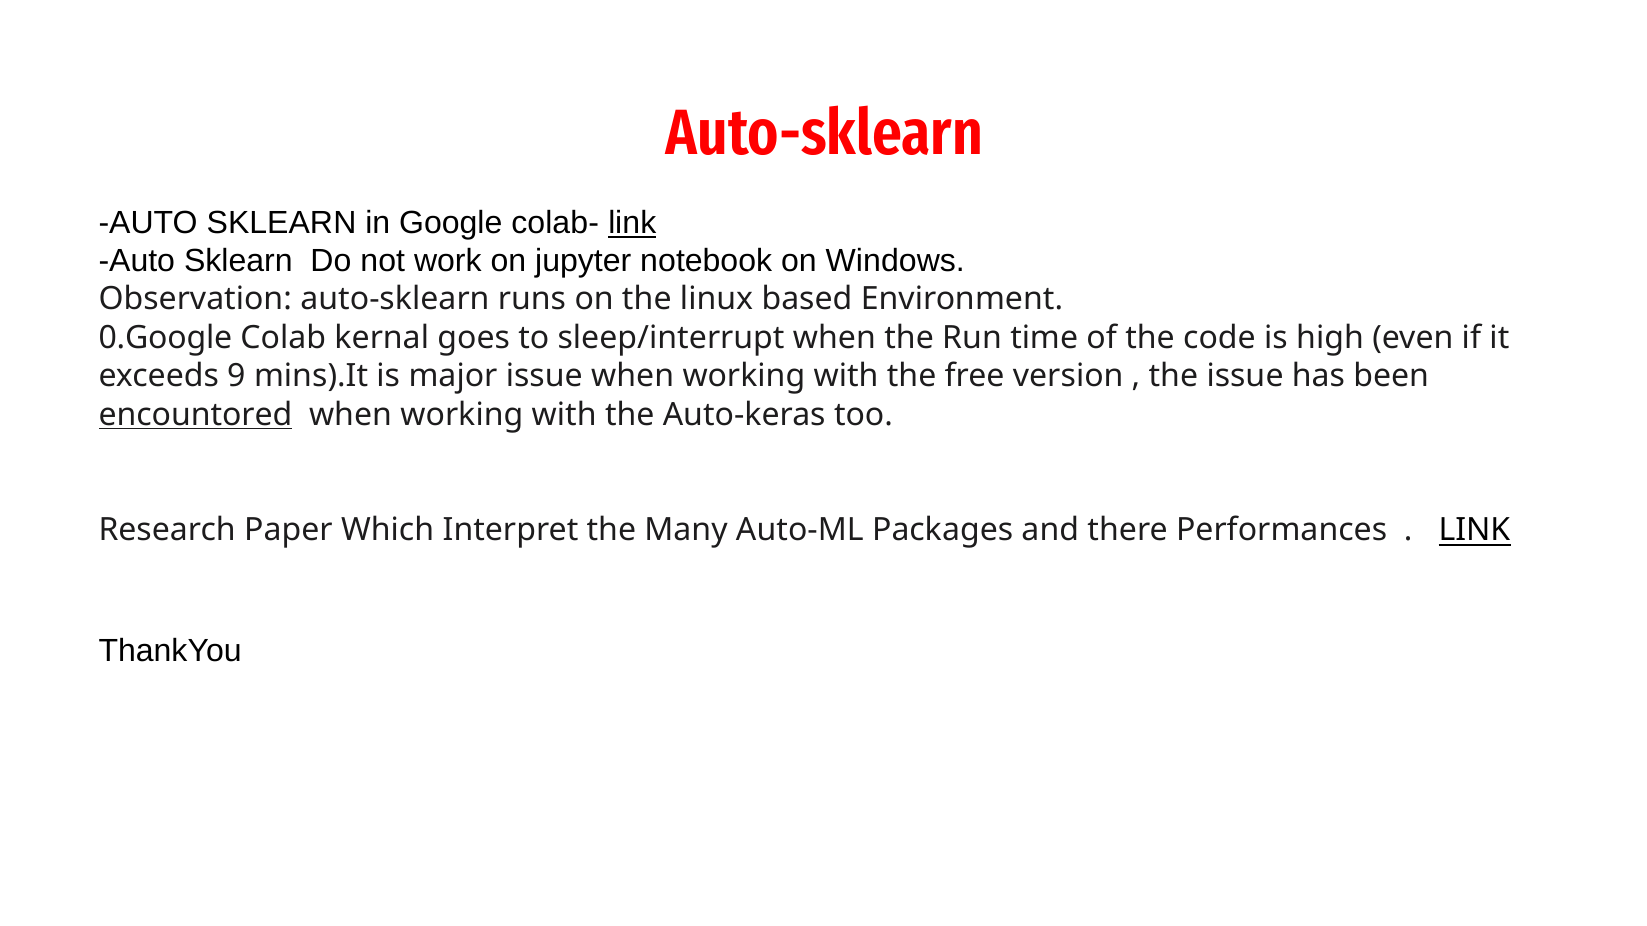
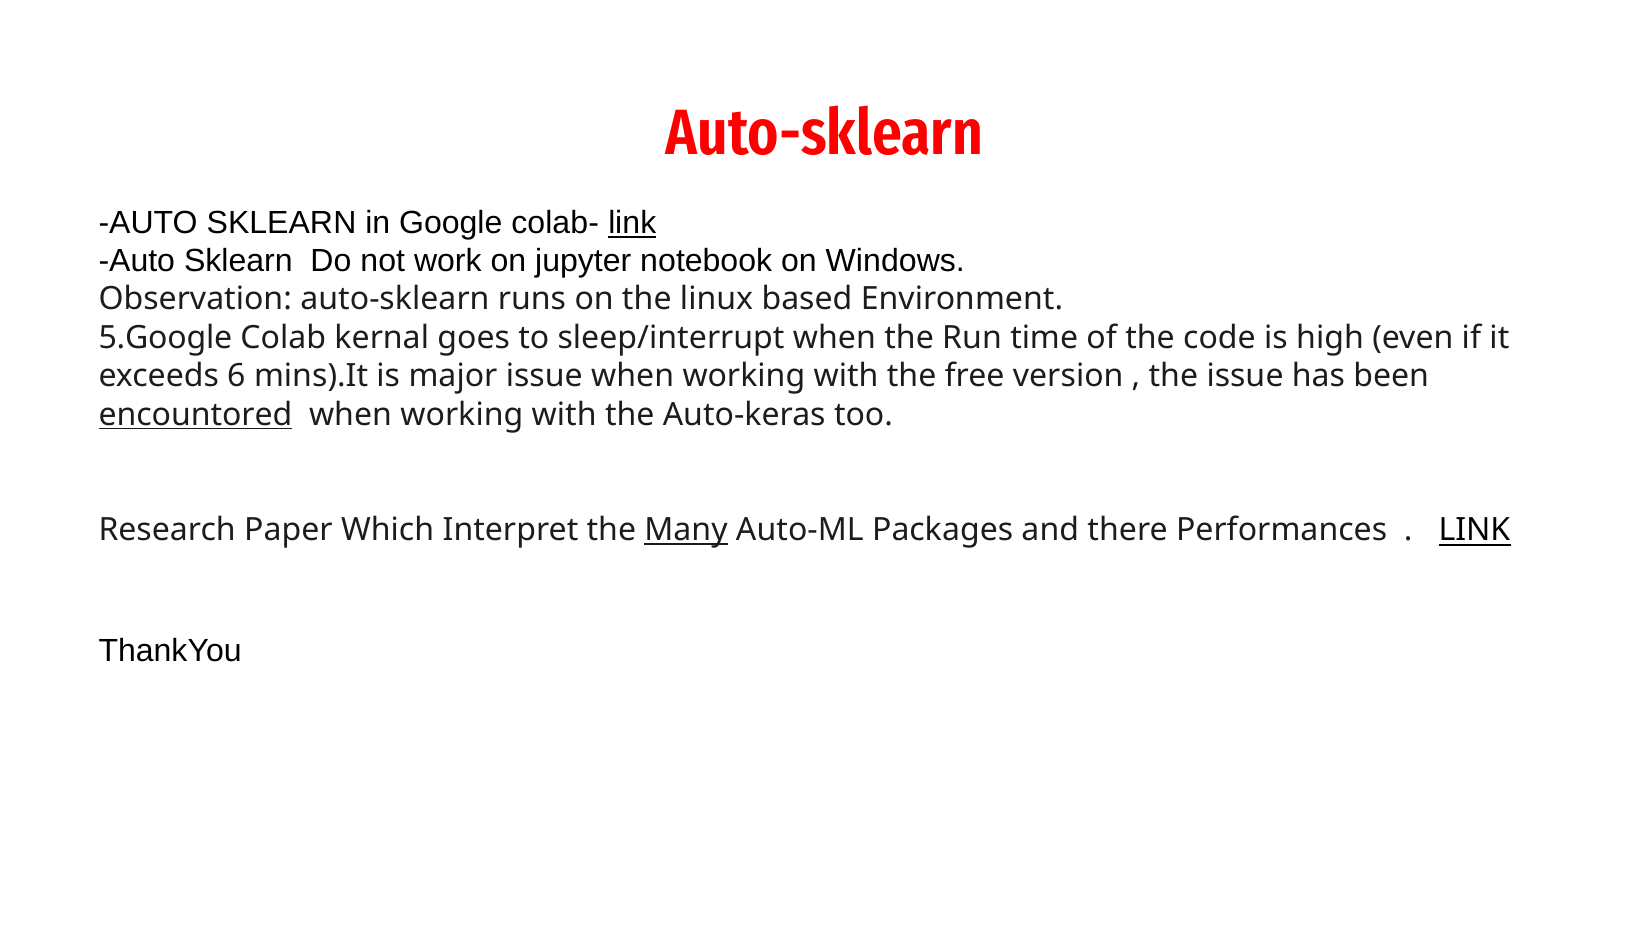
0.Google: 0.Google -> 5.Google (165, 338)
9: 9 -> 6 (236, 376)
Many underline: none -> present (686, 530)
